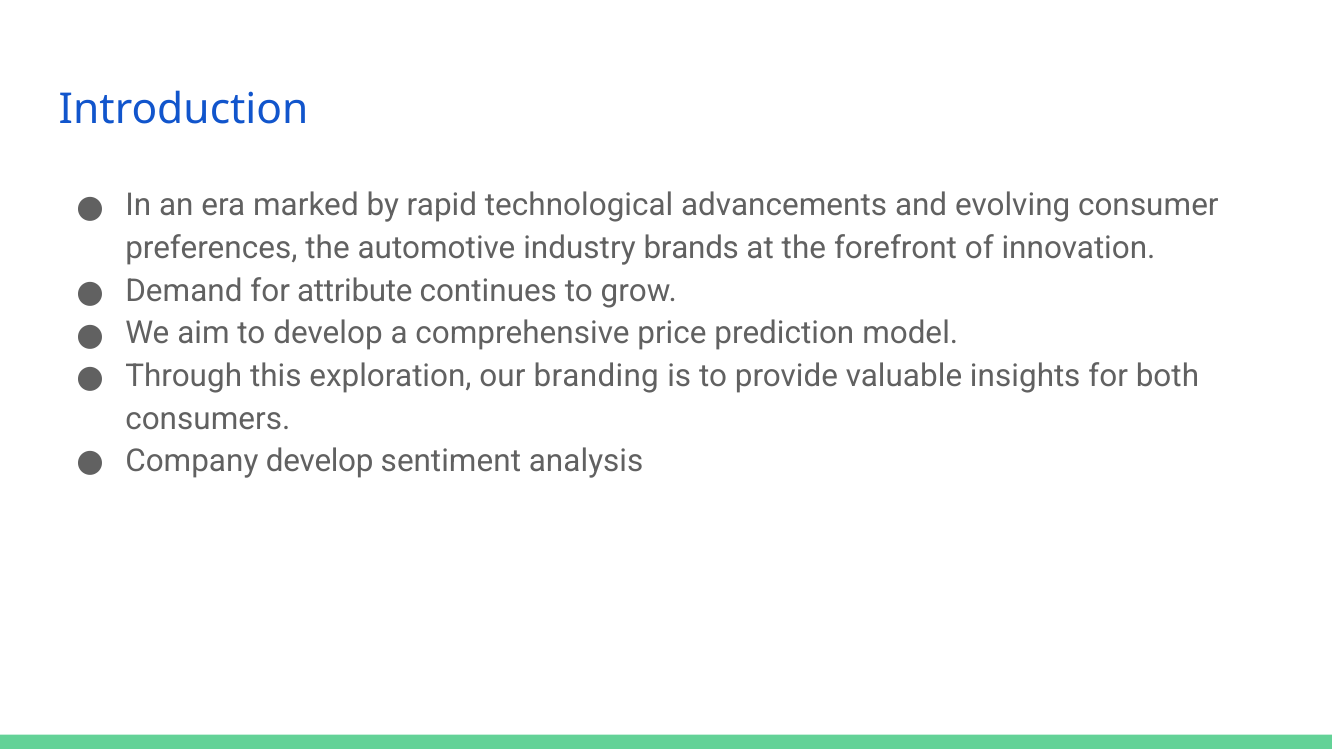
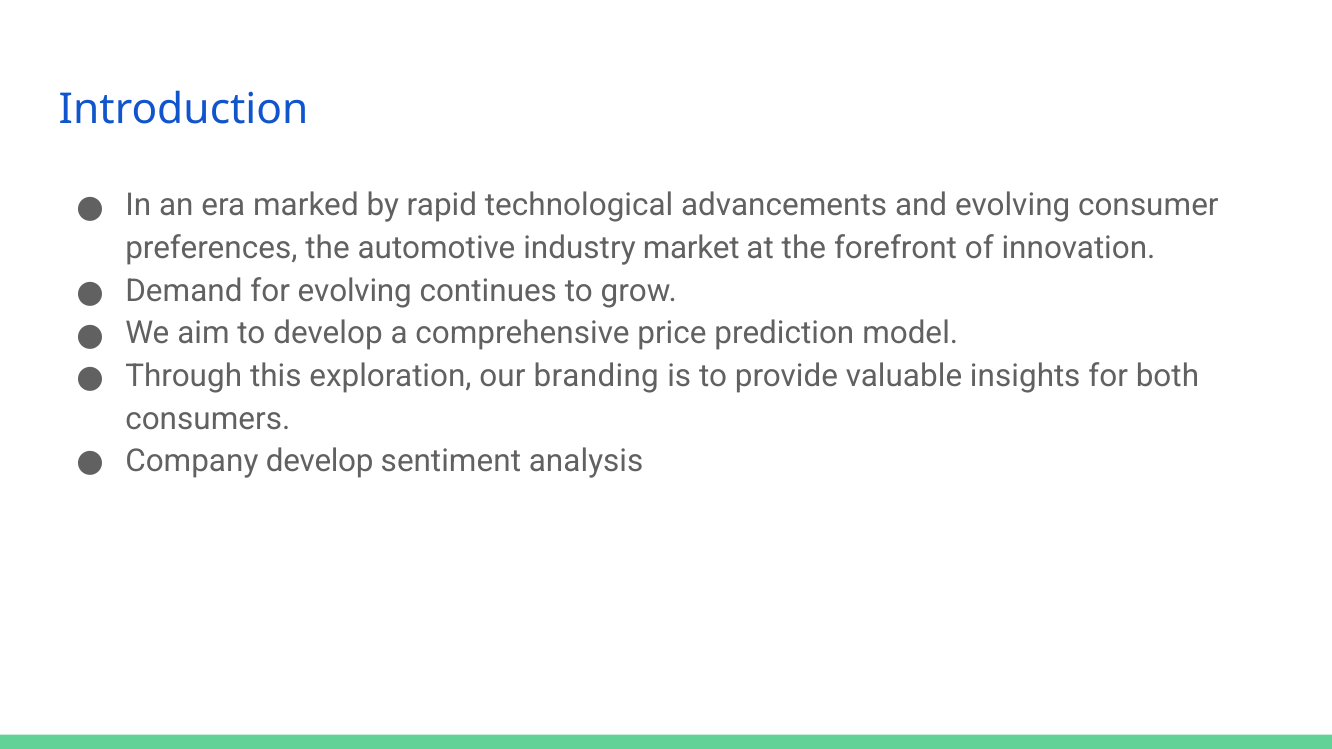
brands: brands -> market (691, 248)
for attribute: attribute -> evolving (355, 291)
